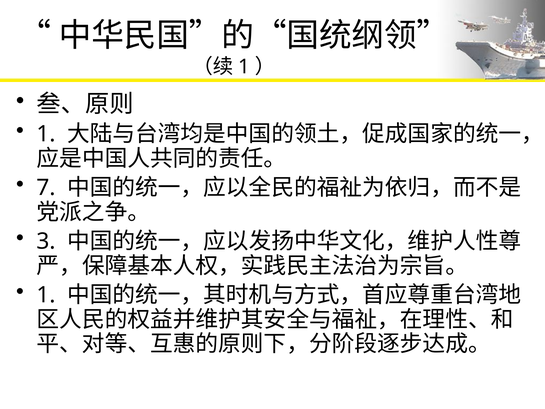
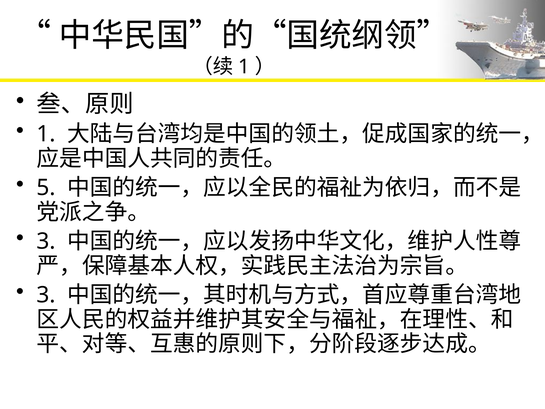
7: 7 -> 5 (46, 188)
1: 1 -> 3 (46, 295)
